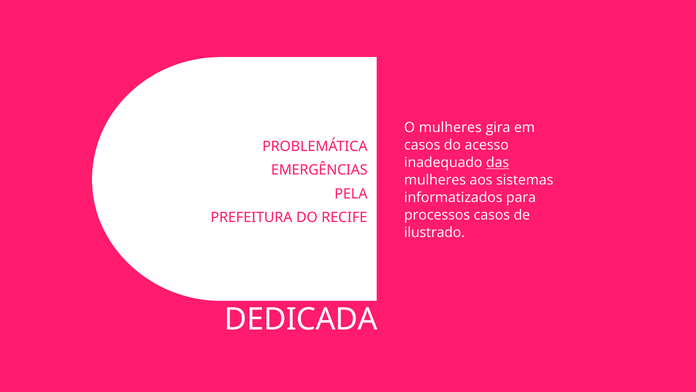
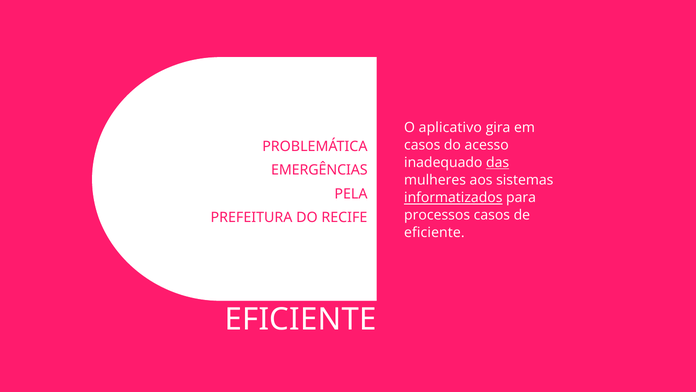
O mulheres: mulheres -> aplicativo (450, 128)
informatizados underline: none -> present (453, 198)
ilustrado: ilustrado -> eficiente (434, 233)
DEDICADA: DEDICADA -> EFICIENTE (301, 319)
